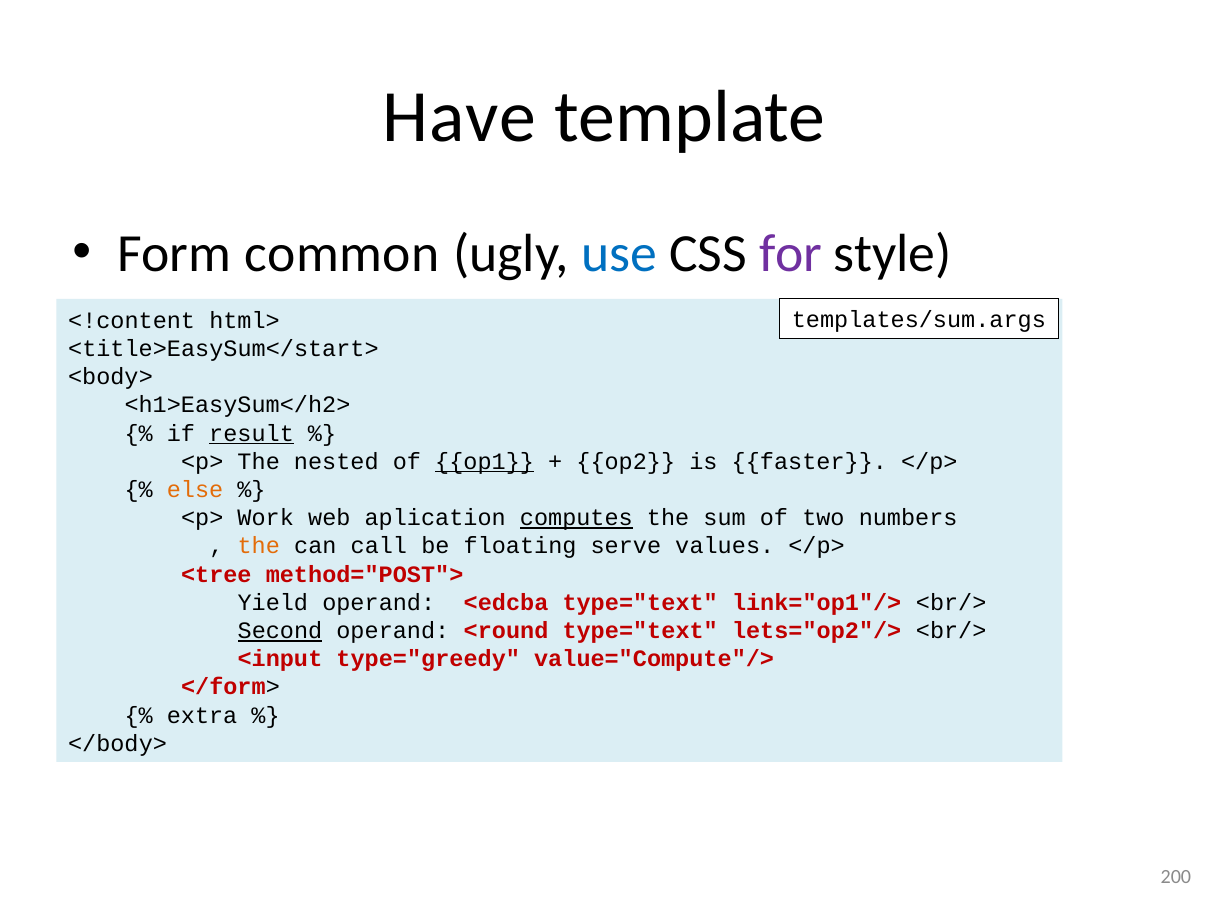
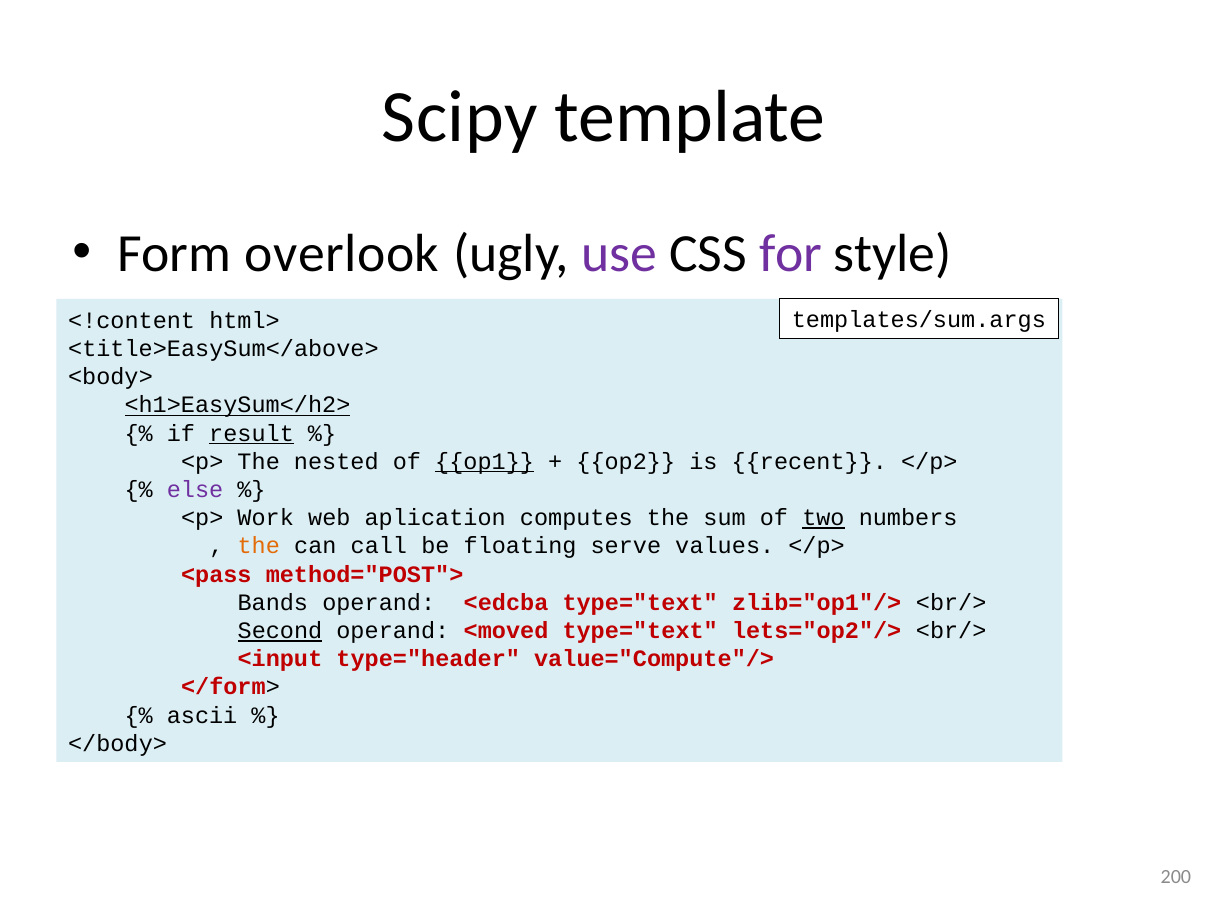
Have: Have -> Scipy (460, 117)
common: common -> overlook (342, 253)
use colour: blue -> purple (619, 253)
<title>EasySum</start>: <title>EasySum</start> -> <title>EasySum</above> (223, 349)
<h1>EasySum</h2> underline: none -> present (237, 405)
faster: faster -> recent (809, 462)
else colour: orange -> purple (195, 490)
computes underline: present -> none (576, 518)
two underline: none -> present (823, 518)
<tree: <tree -> <pass (216, 574)
Yield: Yield -> Bands (273, 603)
link="op1"/>: link="op1"/> -> zlib="op1"/> (817, 603)
<round: <round -> <moved (506, 631)
type="greedy: type="greedy -> type="header (428, 659)
extra: extra -> ascii (202, 715)
